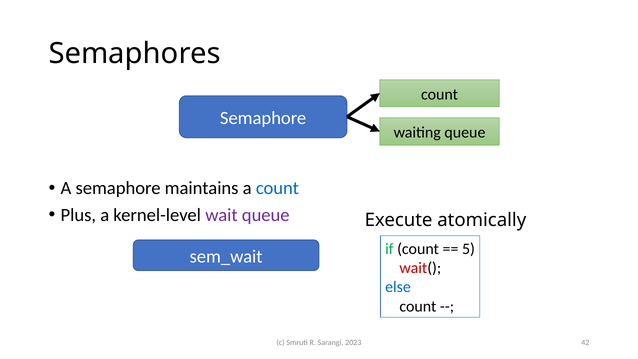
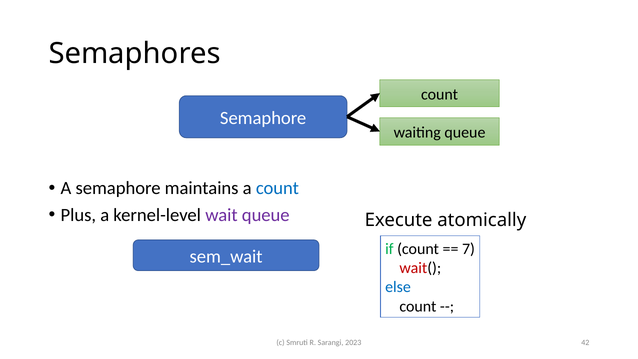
5: 5 -> 7 (468, 249)
